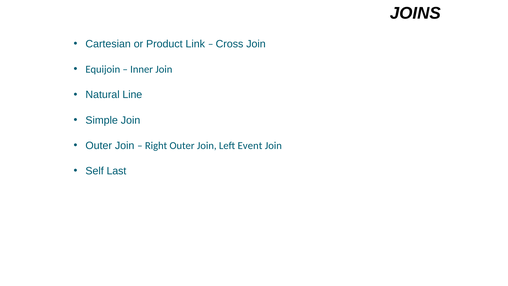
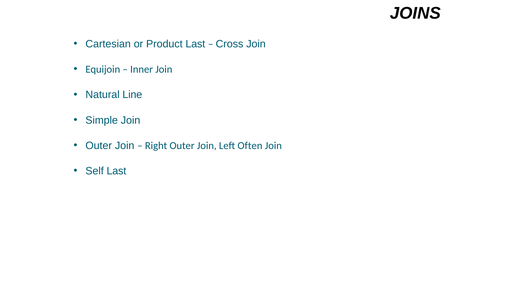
Product Link: Link -> Last (195, 44)
Event: Event -> Often (250, 146)
